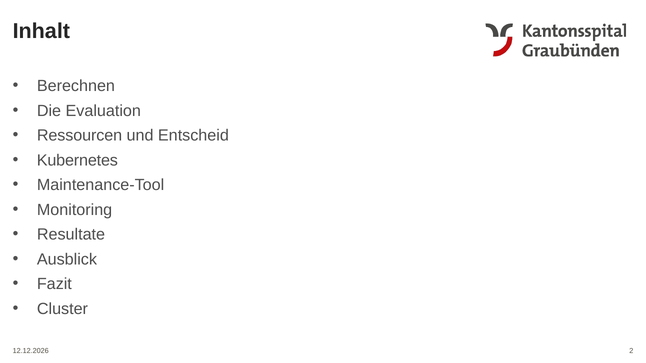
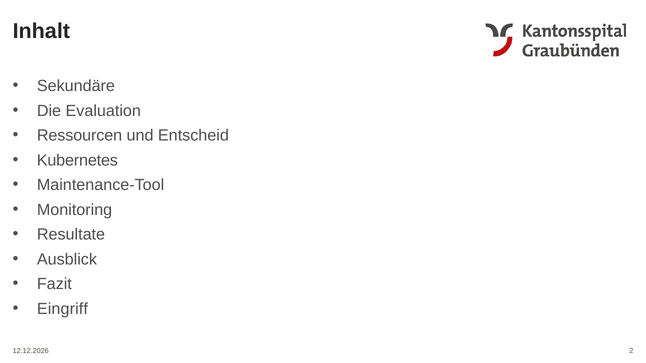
Berechnen: Berechnen -> Sekundäre (76, 86)
Cluster: Cluster -> Eingriff (62, 309)
